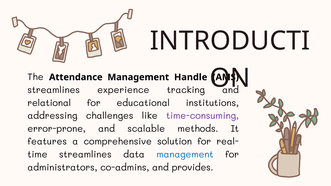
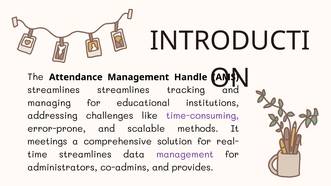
streamlines experience: experience -> streamlines (123, 90)
relational: relational -> managing (49, 103)
features: features -> meetings (47, 142)
management colour: blue -> purple (185, 155)
